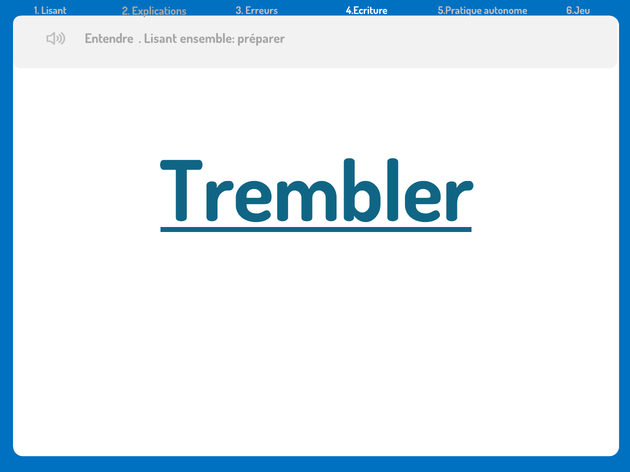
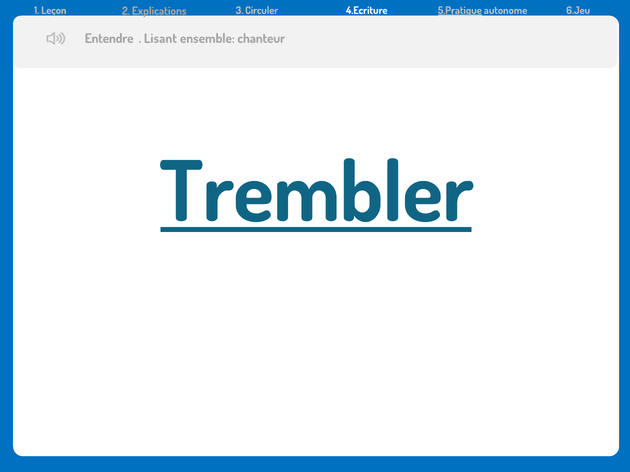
1 Lisant: Lisant -> Leçon (54, 11)
Erreurs: Erreurs -> Circuler (262, 11)
5.Pratique underline: none -> present (460, 11)
préparer: préparer -> chanteur (261, 39)
